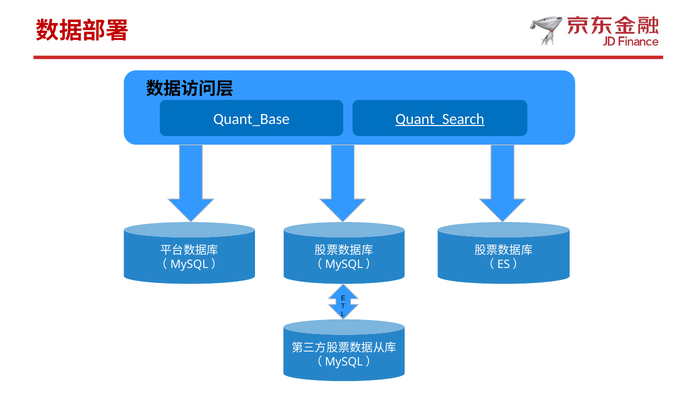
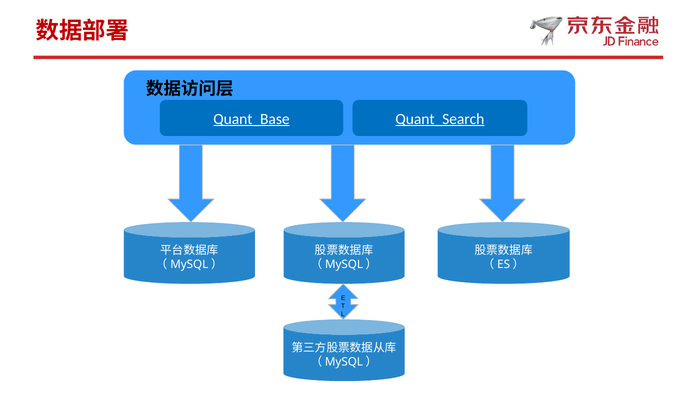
Quant_Base underline: none -> present (251, 119)
